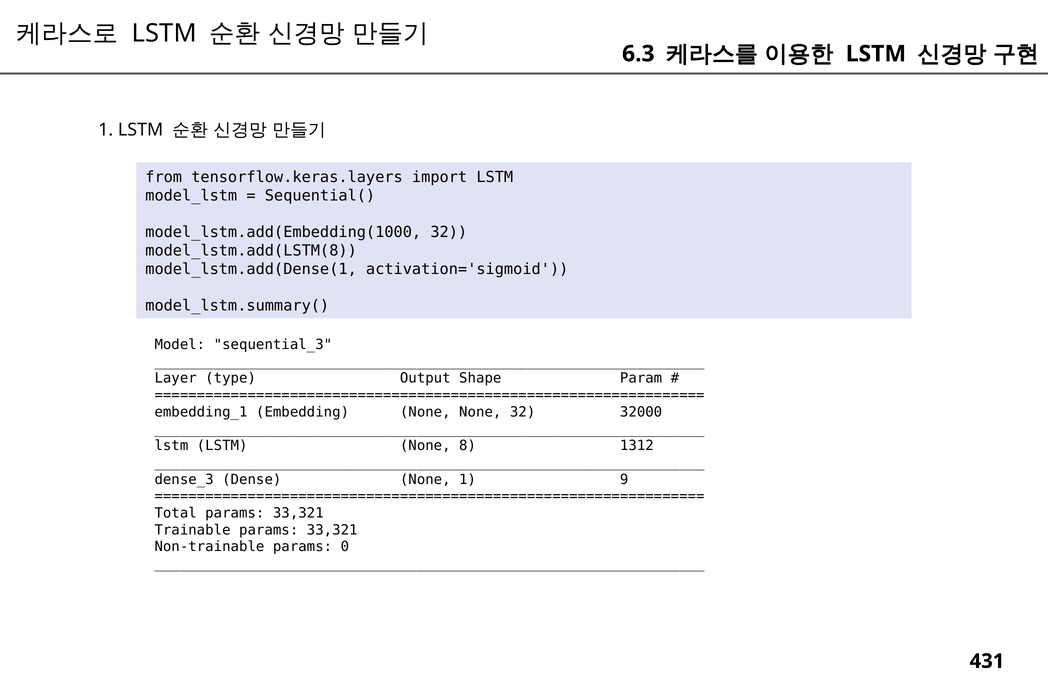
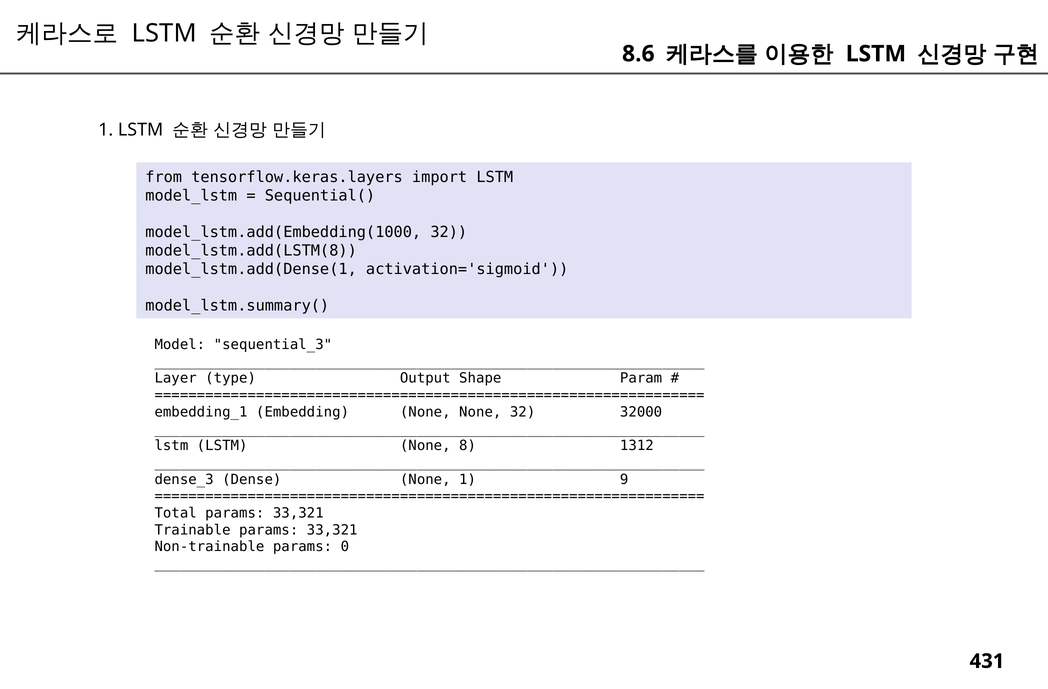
6.3: 6.3 -> 8.6 (638, 54)
